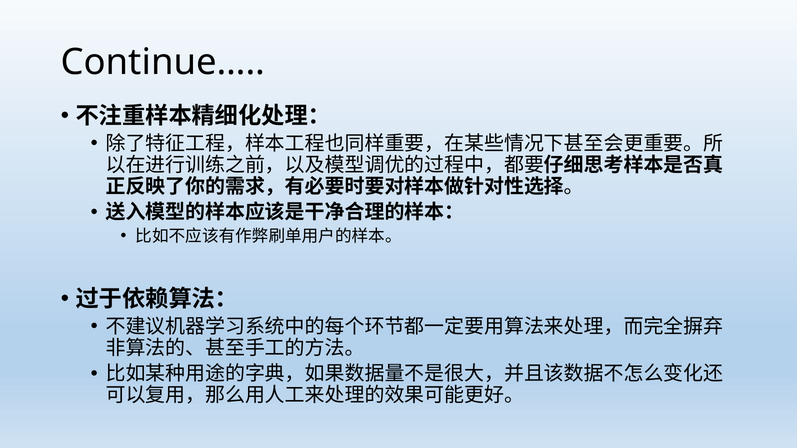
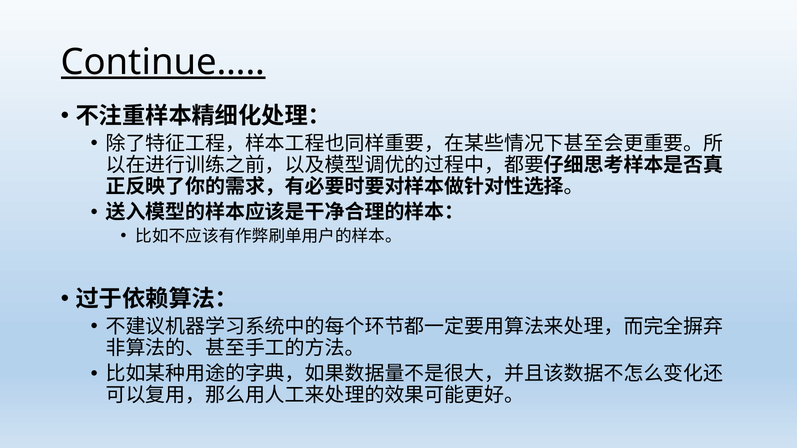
Continue… underline: none -> present (163, 62)
